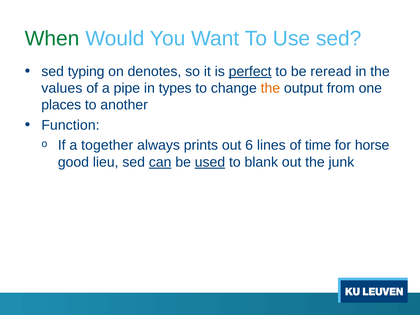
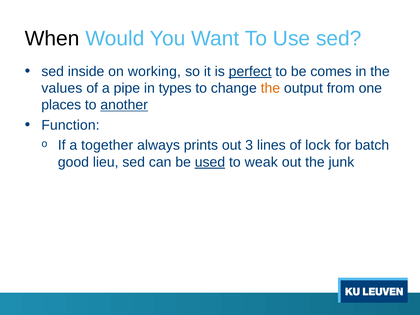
When colour: green -> black (52, 38)
typing: typing -> inside (86, 71)
denotes: denotes -> working (154, 71)
reread: reread -> comes (331, 71)
another underline: none -> present (124, 105)
6: 6 -> 3 (249, 145)
time: time -> lock (318, 145)
horse: horse -> batch (372, 145)
can underline: present -> none (160, 162)
blank: blank -> weak (261, 162)
